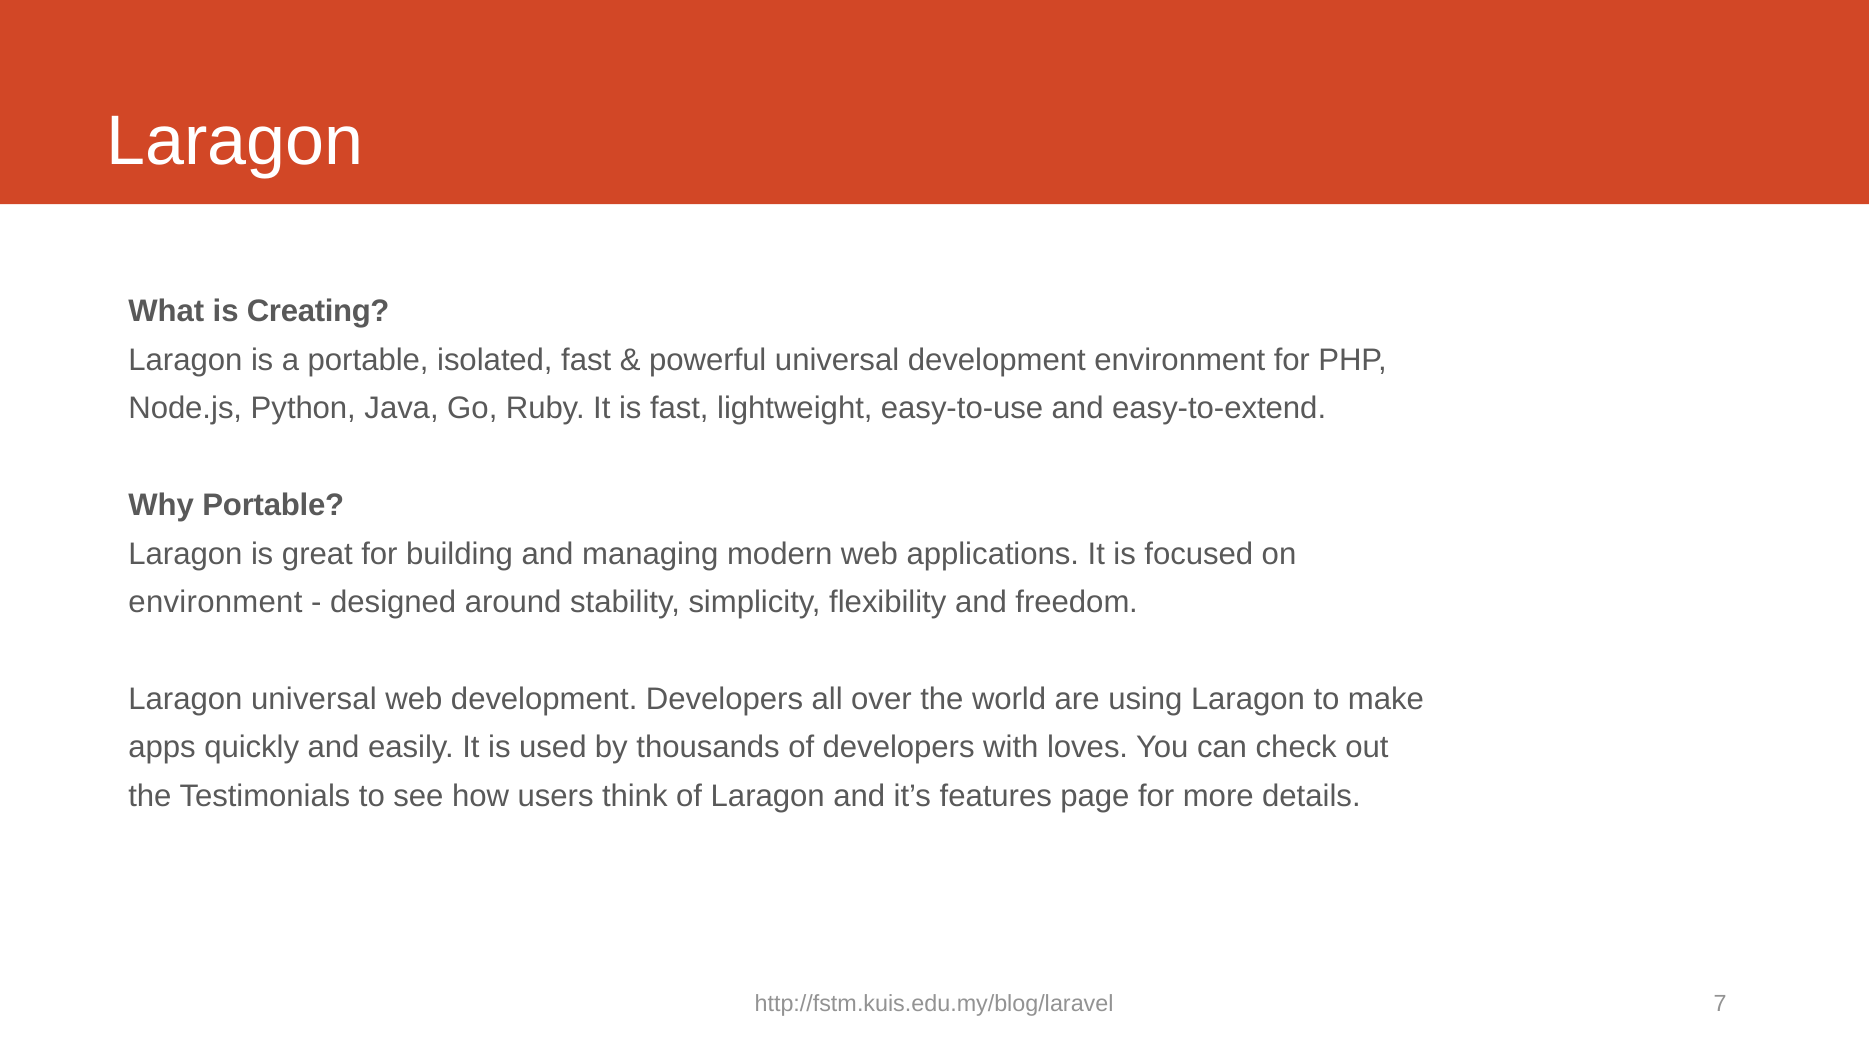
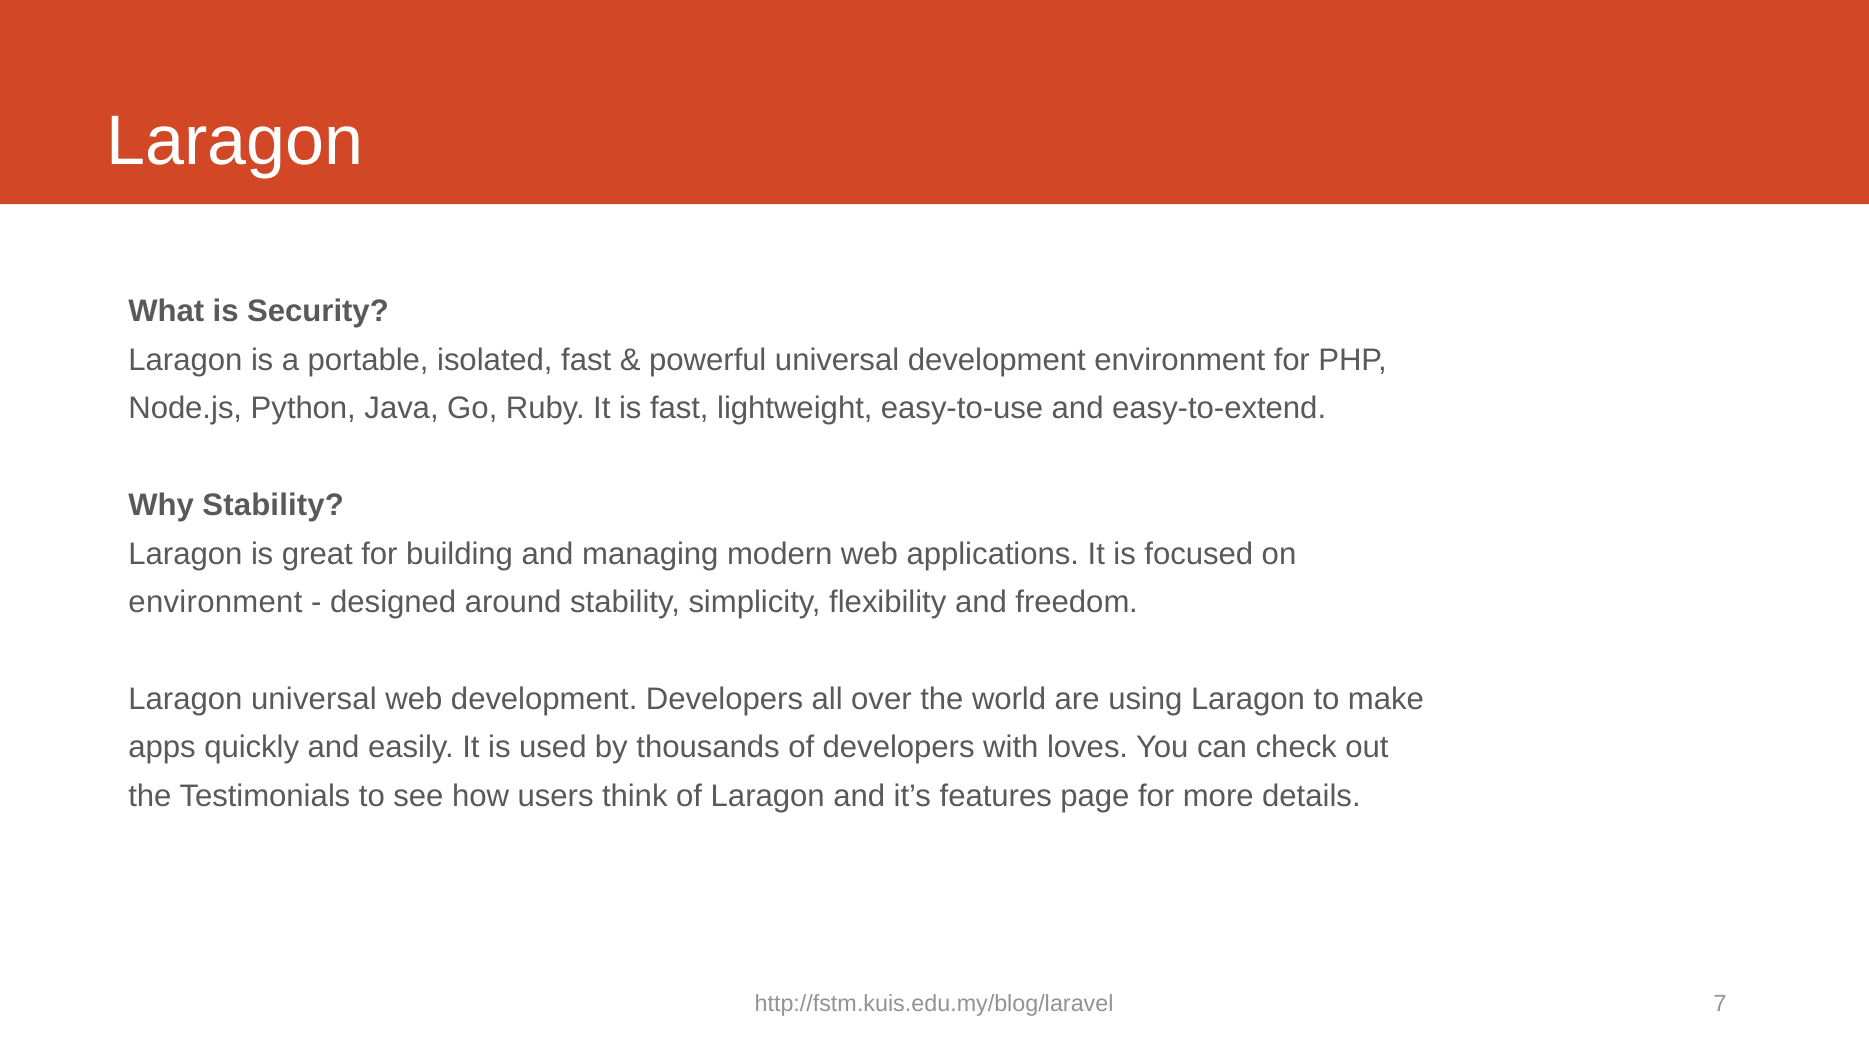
Creating: Creating -> Security (318, 312)
Why Portable: Portable -> Stability (273, 506)
